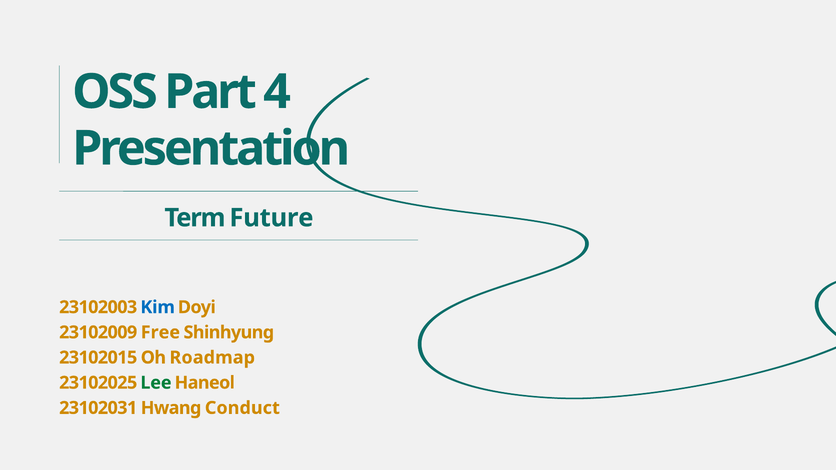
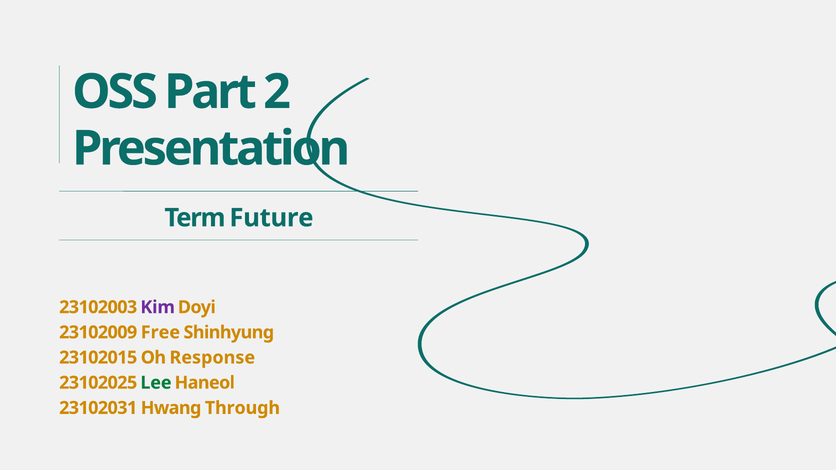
4: 4 -> 2 (277, 92)
Kim colour: blue -> purple (158, 307)
Roadmap: Roadmap -> Response (212, 358)
Conduct: Conduct -> Through (242, 408)
